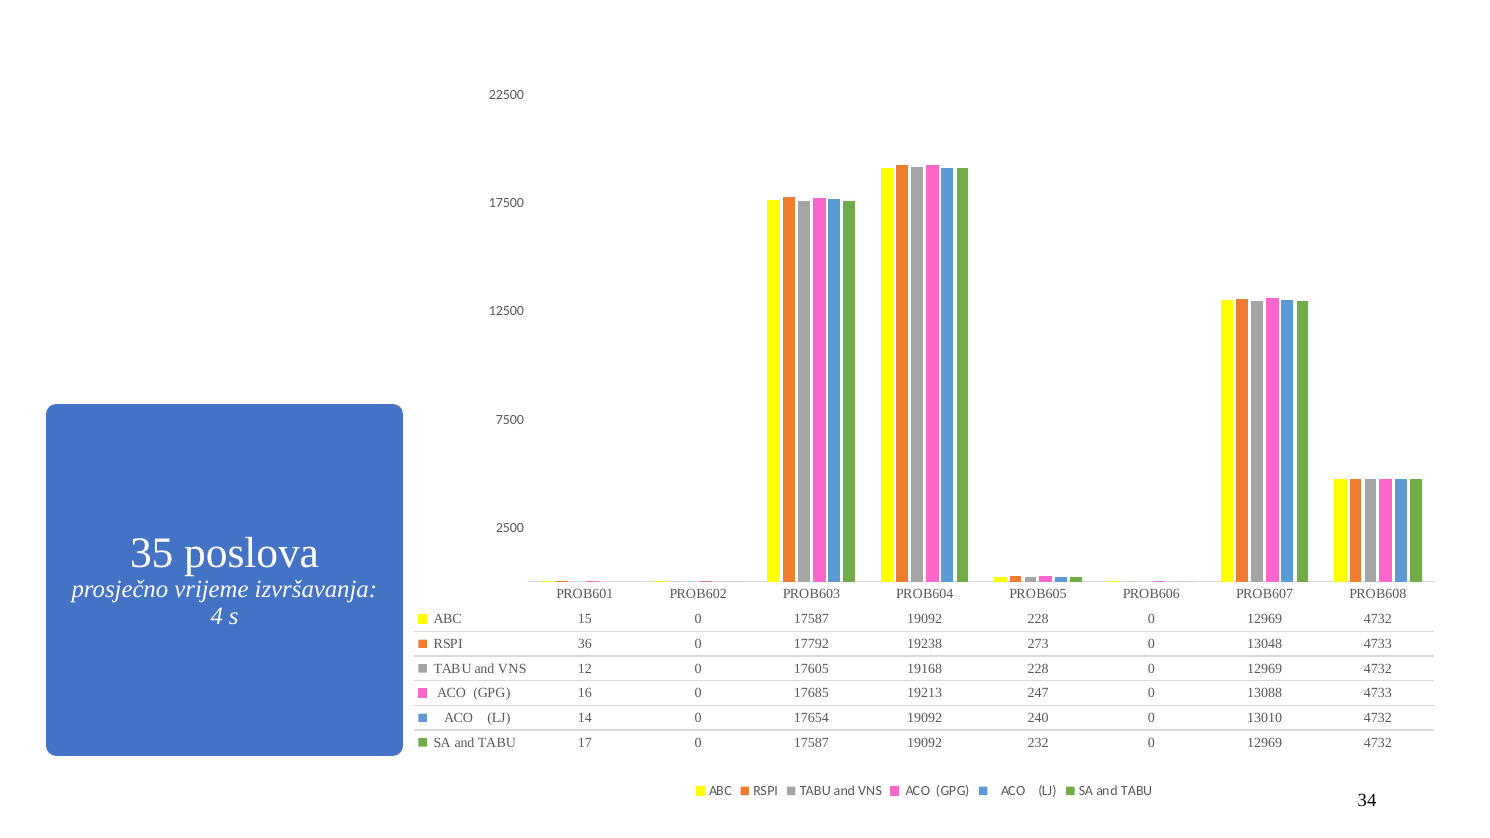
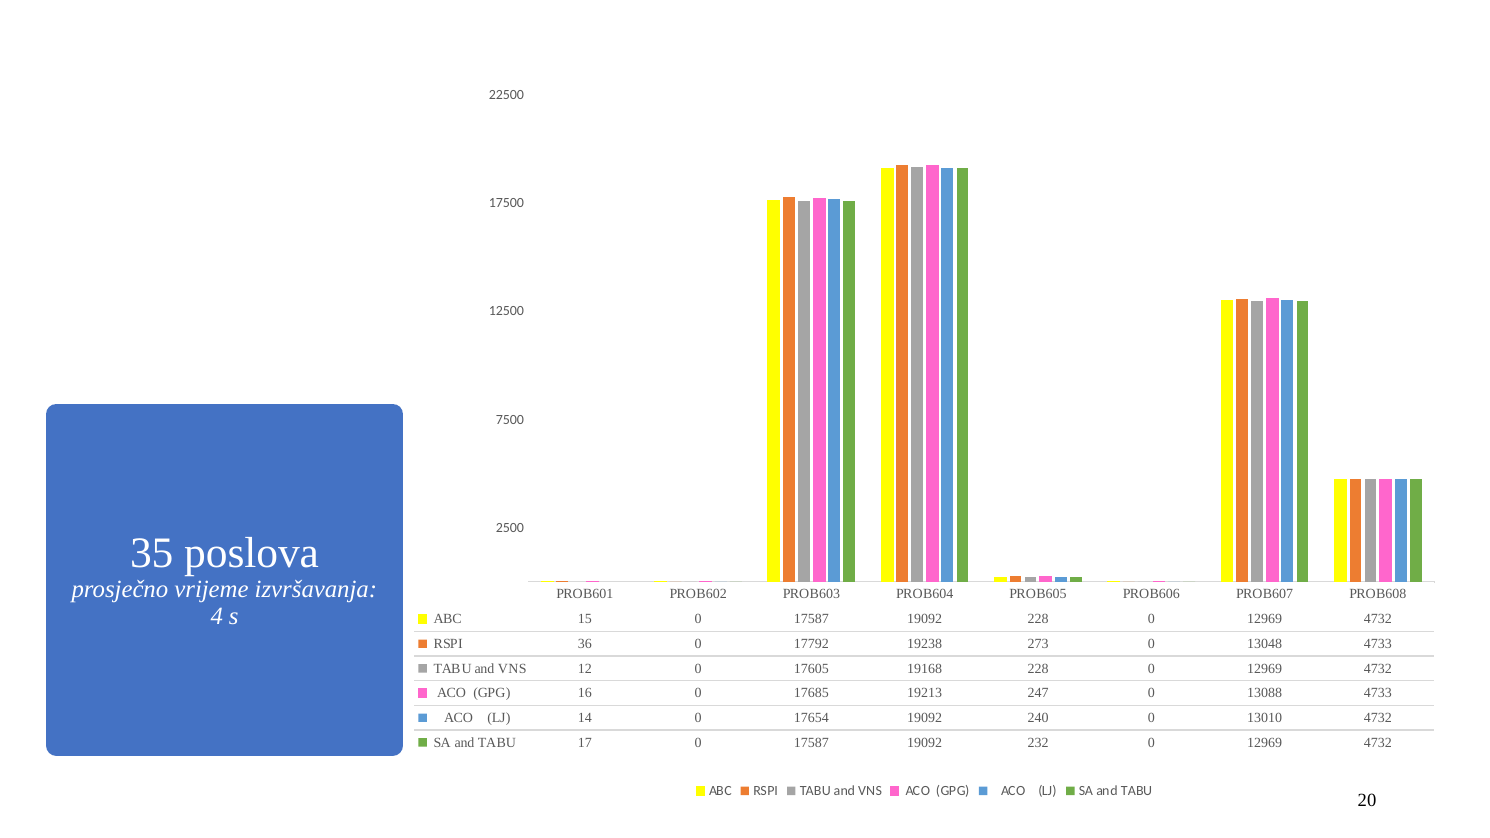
34: 34 -> 20 (1367, 800)
